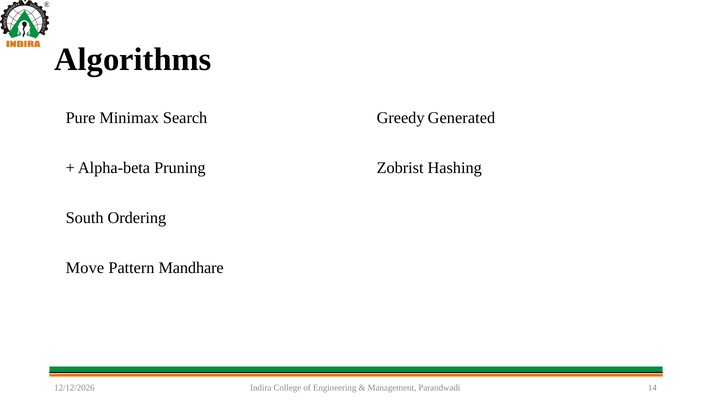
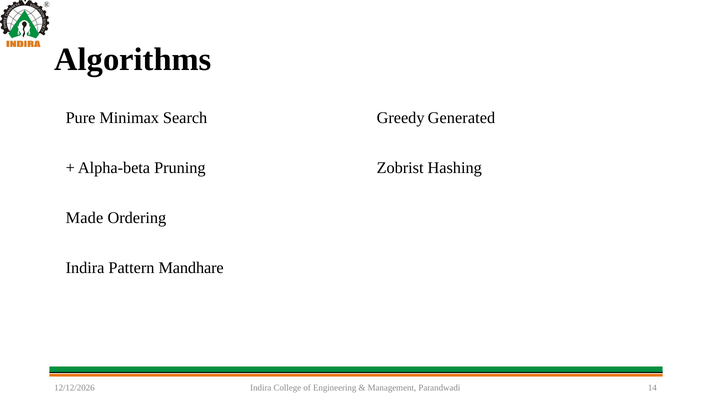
South: South -> Made (84, 218)
Move: Move -> Indira (85, 268)
